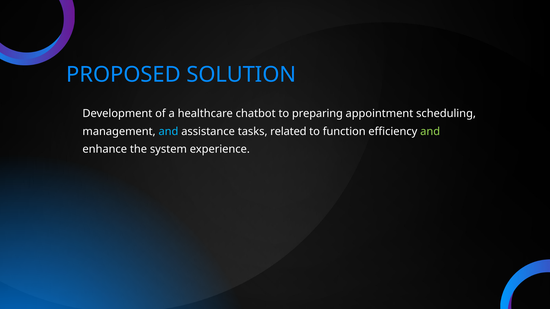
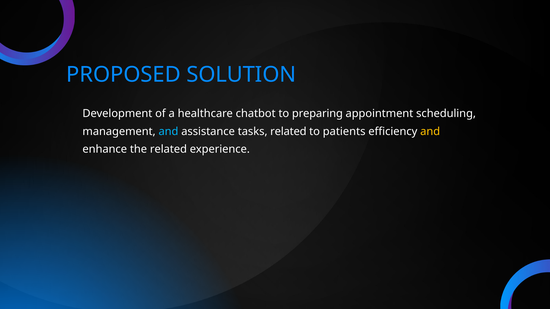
function: function -> patients (344, 132)
and colour: light green -> yellow (430, 132)
the system: system -> related (168, 149)
